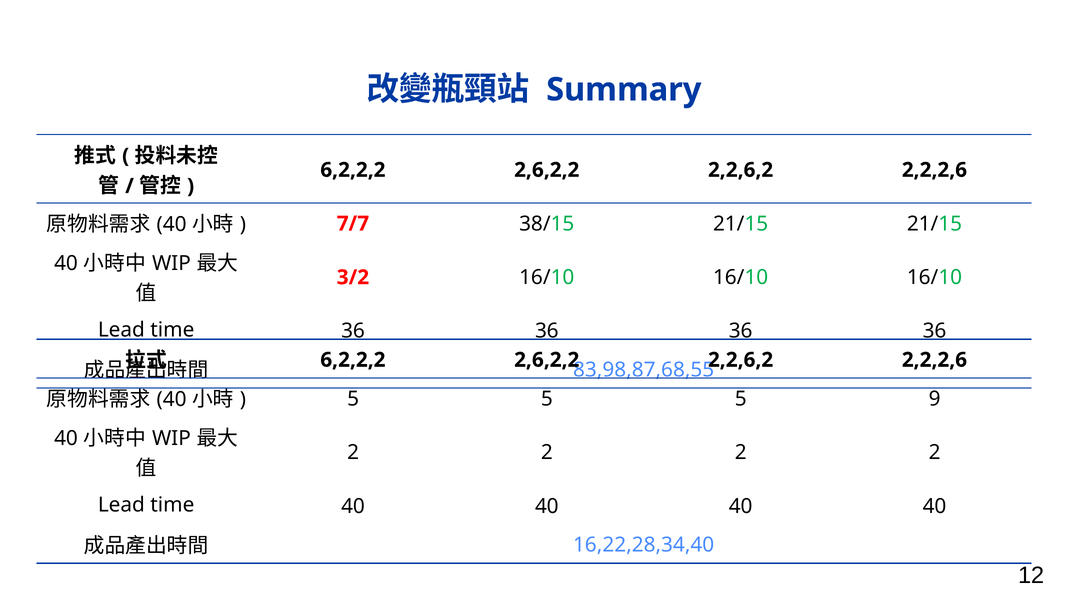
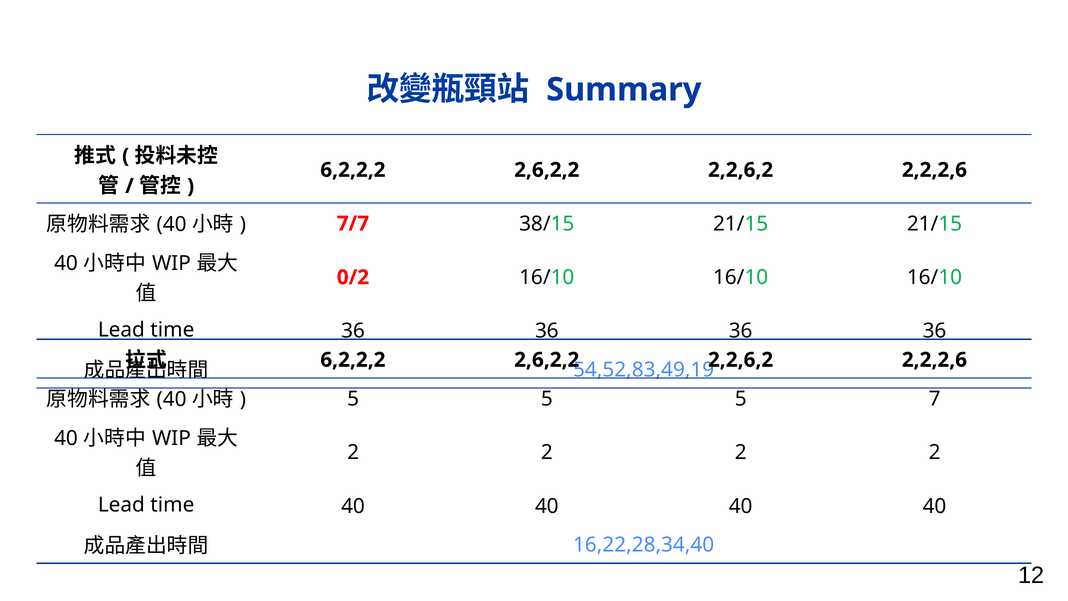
3/2: 3/2 -> 0/2 (353, 277)
83,98,87,68,55: 83,98,87,68,55 -> 54,52,83,49,19 (644, 370)
9: 9 -> 7 (935, 399)
